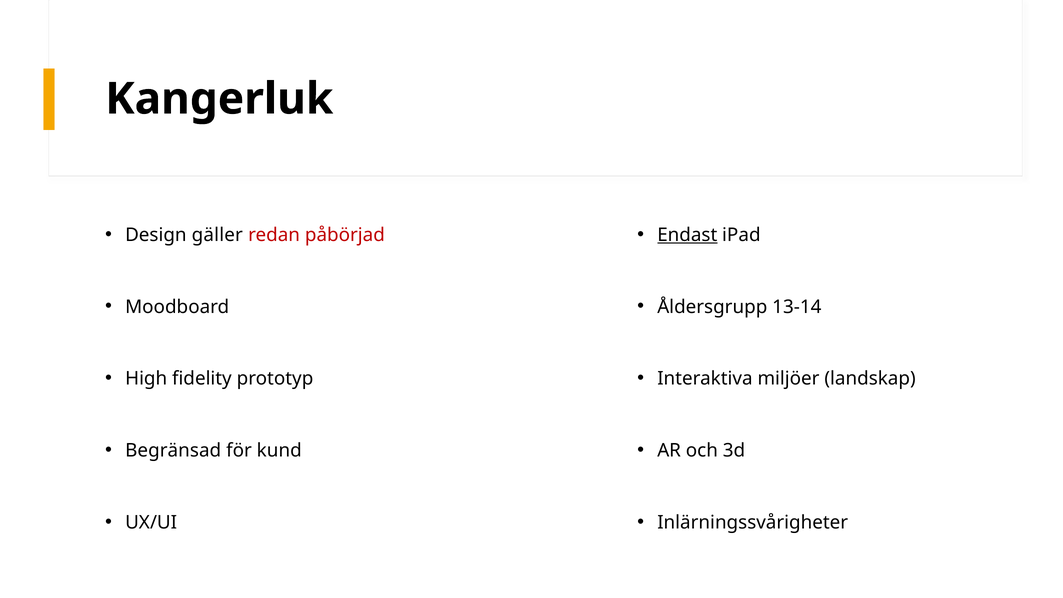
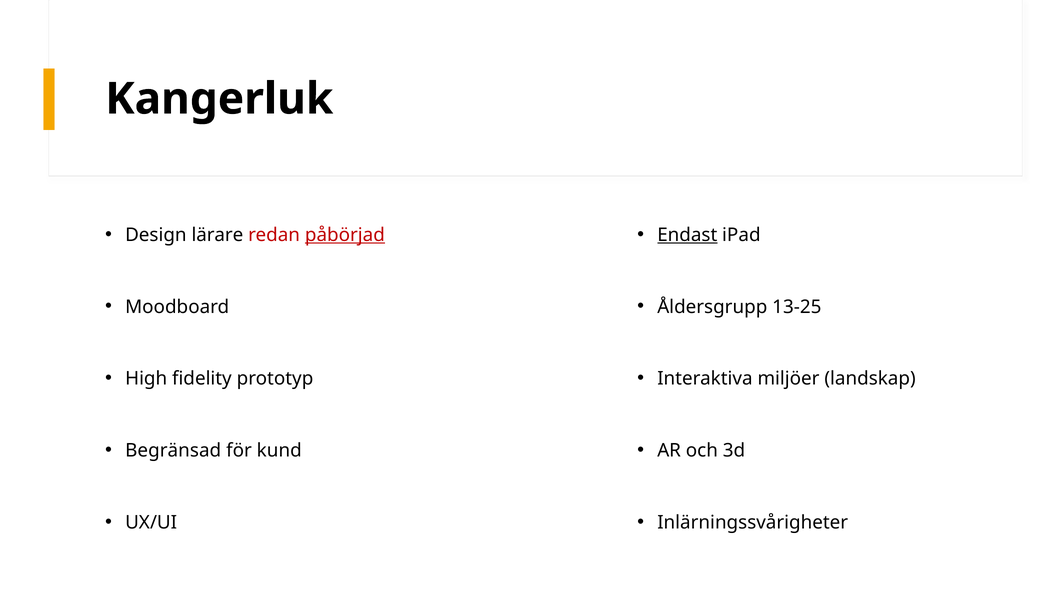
gäller: gäller -> lärare (217, 235)
påbörjad underline: none -> present (345, 235)
13-14: 13-14 -> 13-25 (797, 307)
